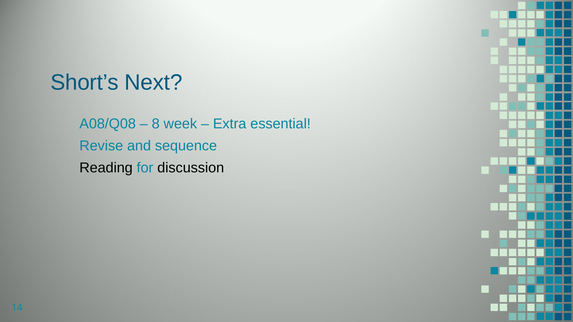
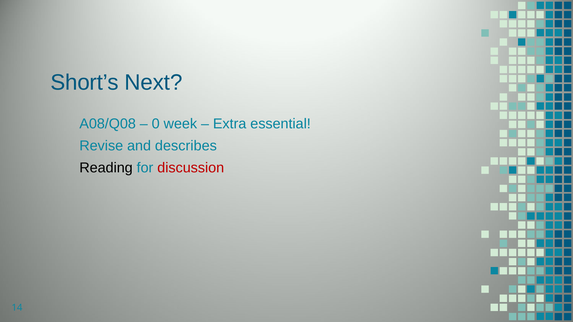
8: 8 -> 0 (156, 124)
sequence: sequence -> describes (186, 146)
discussion colour: black -> red (191, 168)
